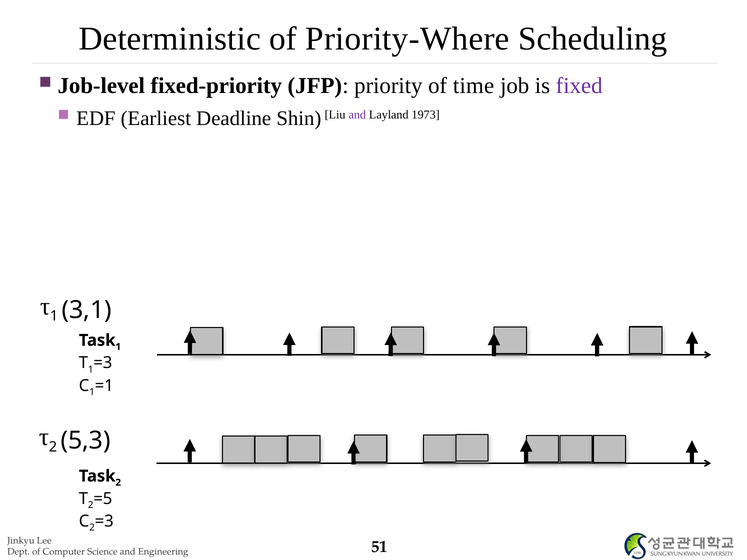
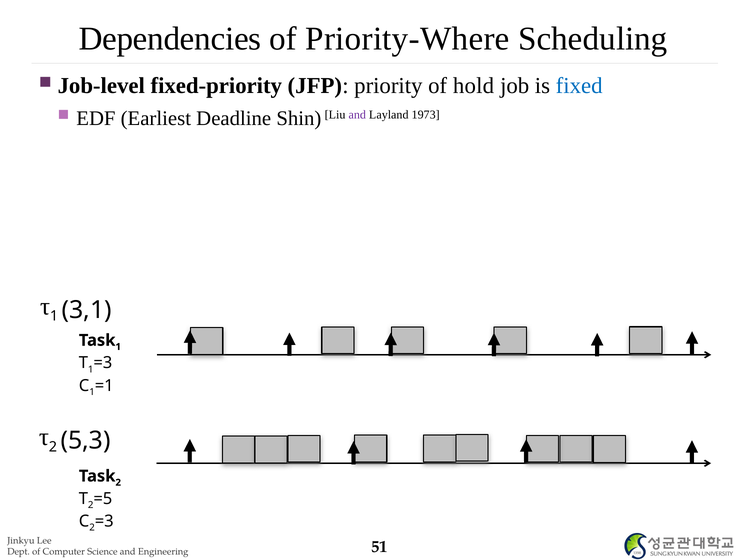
Deterministic: Deterministic -> Dependencies (170, 39)
time: time -> hold (474, 86)
fixed colour: purple -> blue (579, 86)
